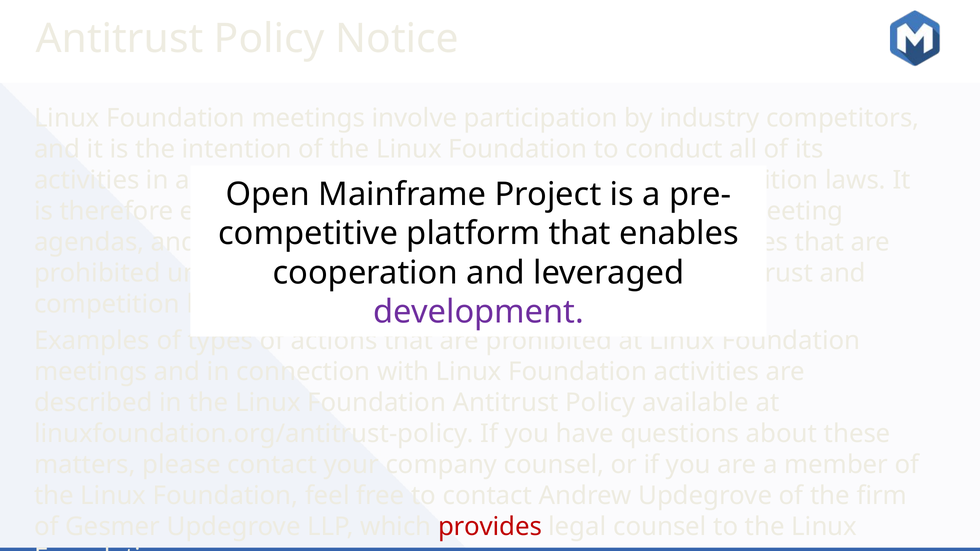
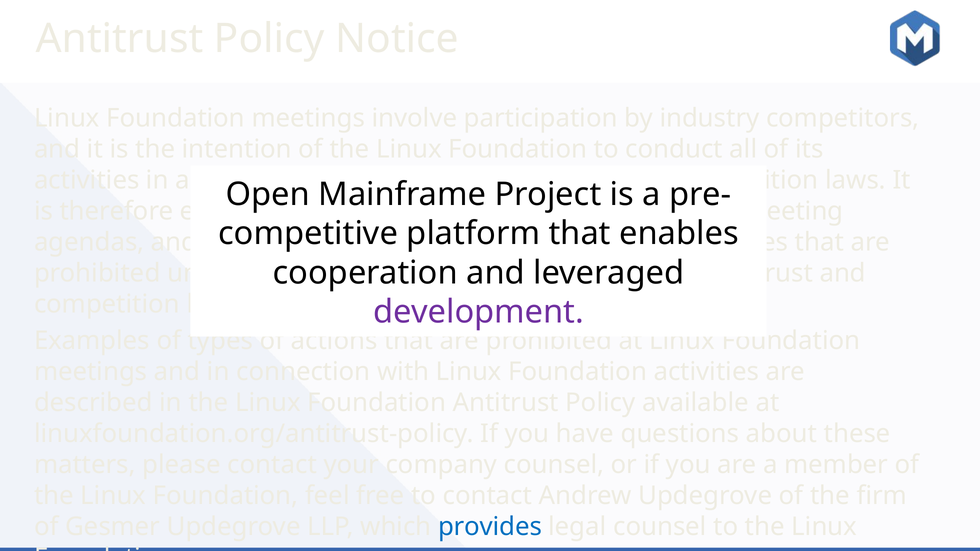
provides colour: red -> blue (490, 527)
